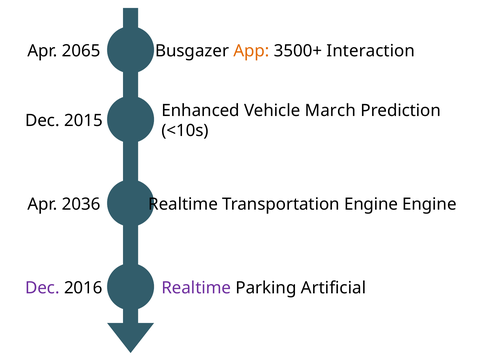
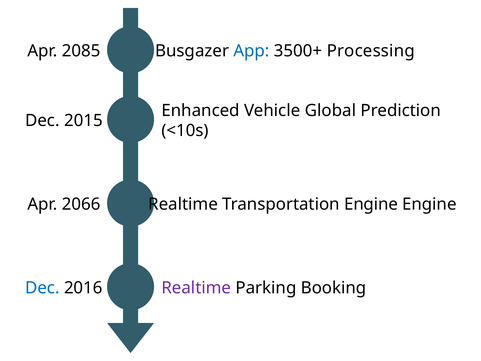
2065: 2065 -> 2085 (81, 51)
App colour: orange -> blue (251, 51)
Interaction: Interaction -> Processing (371, 51)
March: March -> Global (330, 110)
2036: 2036 -> 2066 (81, 204)
Dec colour: purple -> blue (42, 288)
Artificial: Artificial -> Booking (334, 288)
